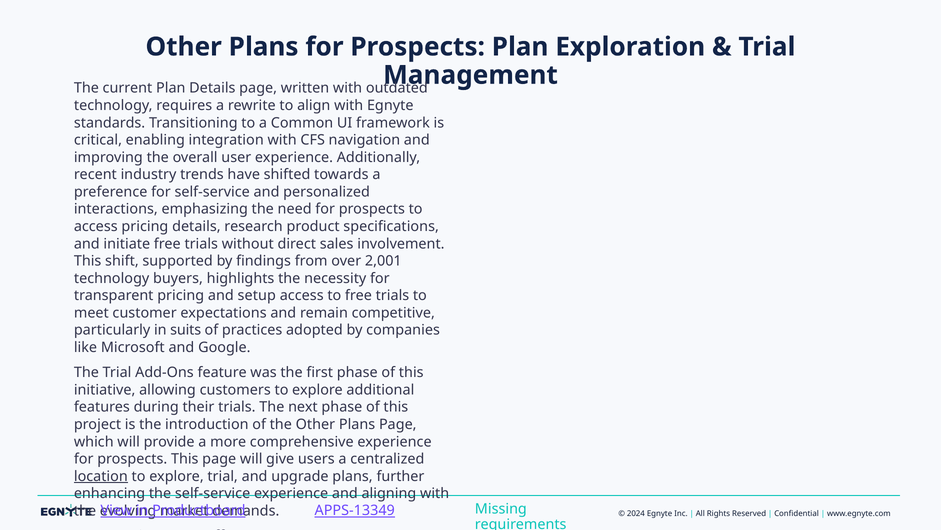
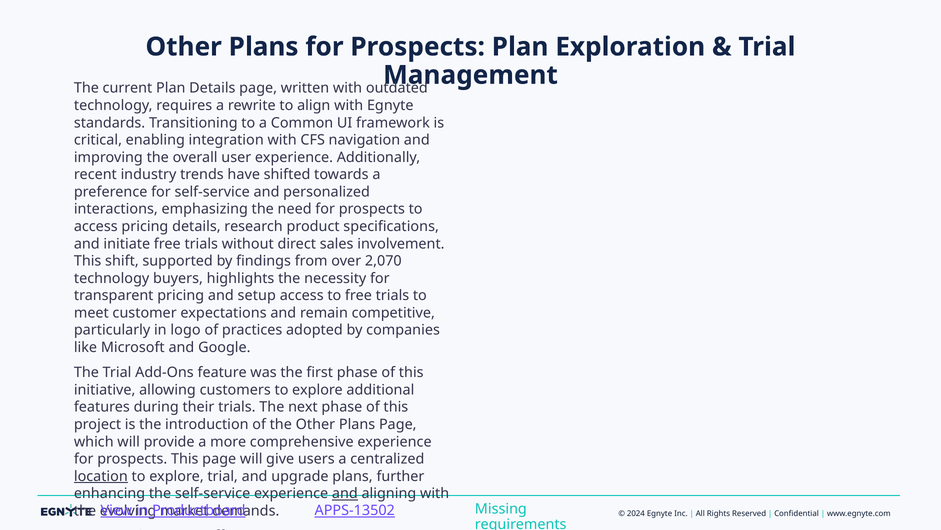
2,001: 2,001 -> 2,070 (383, 261)
in suits: suits -> logo (186, 330)
and underline: none -> present (345, 493)
APPS-13349: APPS-13349 -> APPS-13502 (355, 510)
